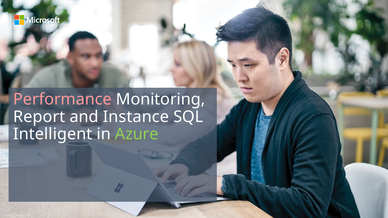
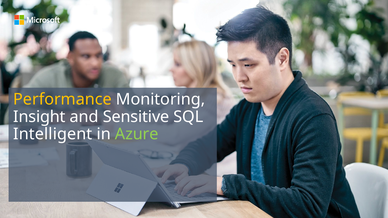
Performance colour: pink -> yellow (62, 99)
Report: Report -> Insight (39, 117)
Instance: Instance -> Sensitive (136, 117)
